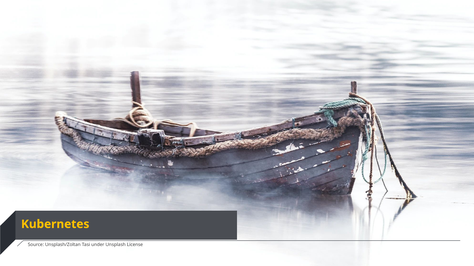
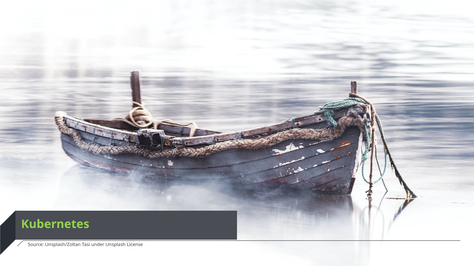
Kubernetes colour: yellow -> light green (55, 225)
